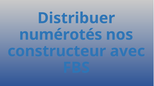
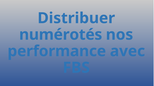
constructeur: constructeur -> performance (57, 52)
